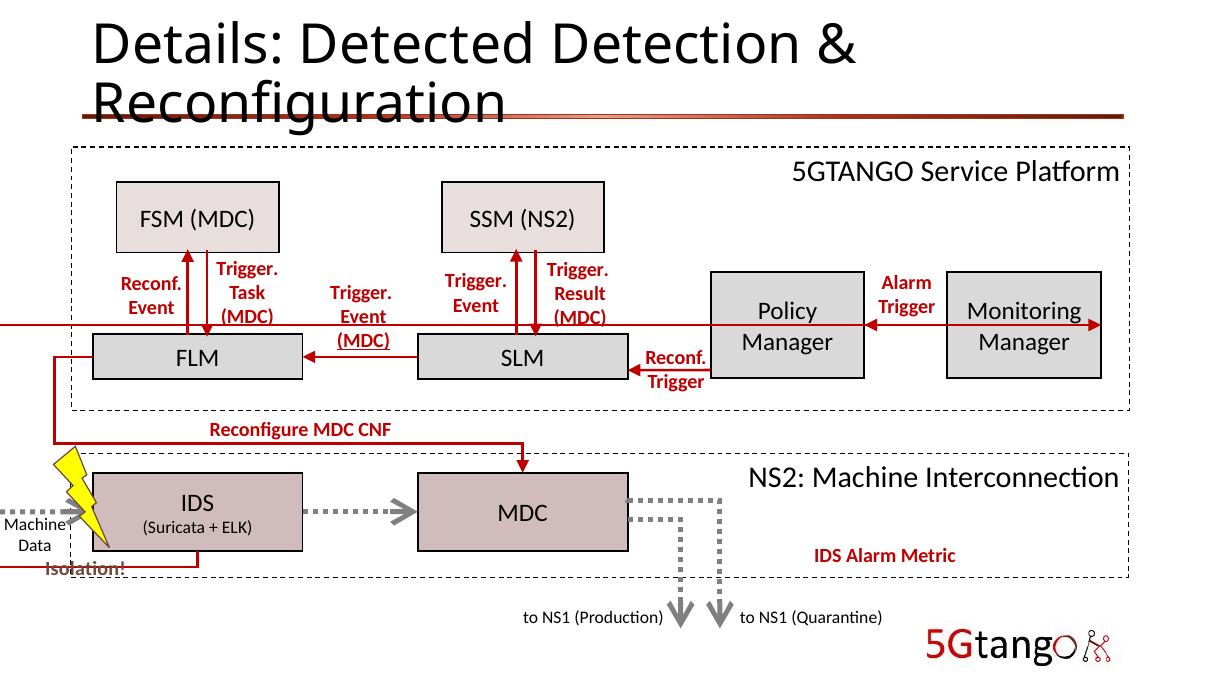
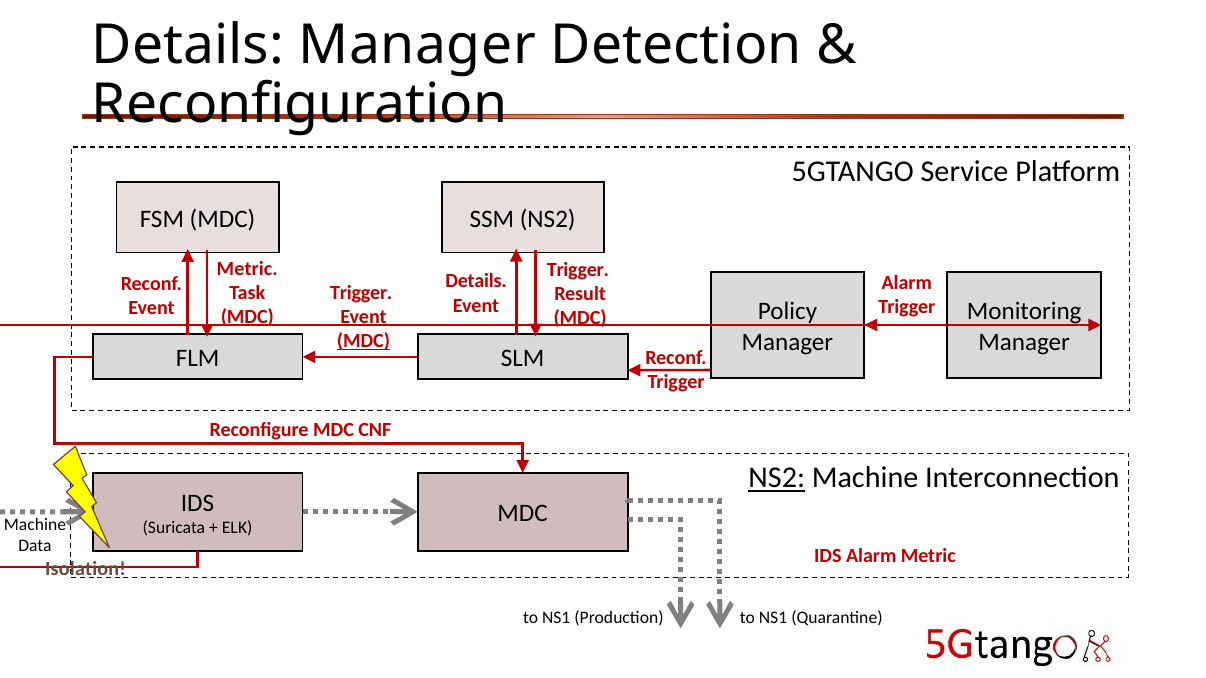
Details Detected: Detected -> Manager (417, 45)
Trigger: Trigger -> Metric (247, 269)
Trigger: Trigger -> Details (476, 281)
NS2 underline: none -> present (777, 478)
